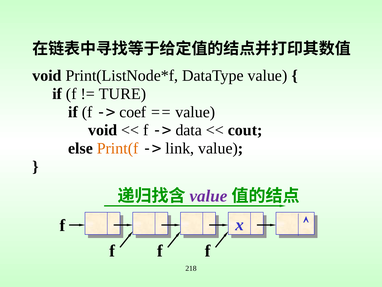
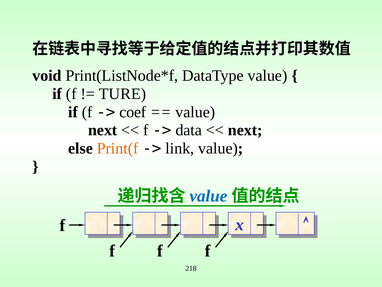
void: void -> next (103, 130)
cout: cout -> next (245, 130)
value colour: purple -> blue (209, 196)
